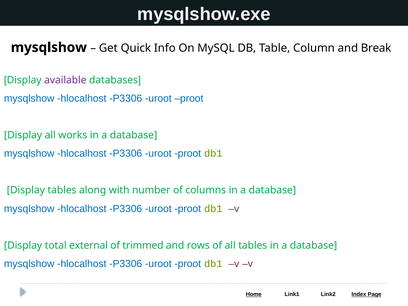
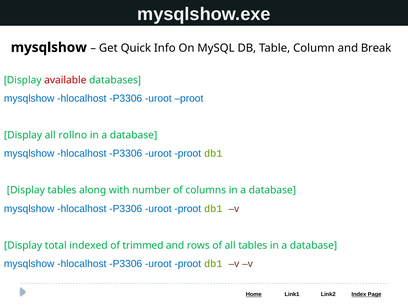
available colour: purple -> red (65, 80)
works: works -> rollno (73, 135)
external: external -> indexed (88, 245)
